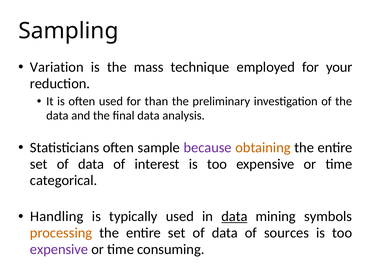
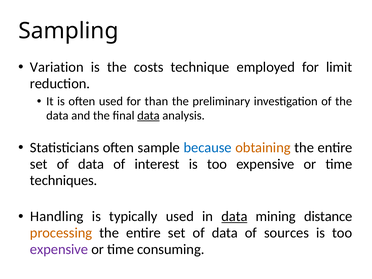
mass: mass -> costs (149, 67)
your: your -> limit (339, 67)
data underline: none -> present (148, 115)
because colour: purple -> blue (208, 148)
categorical: categorical -> techniques (64, 180)
symbols: symbols -> distance (328, 216)
